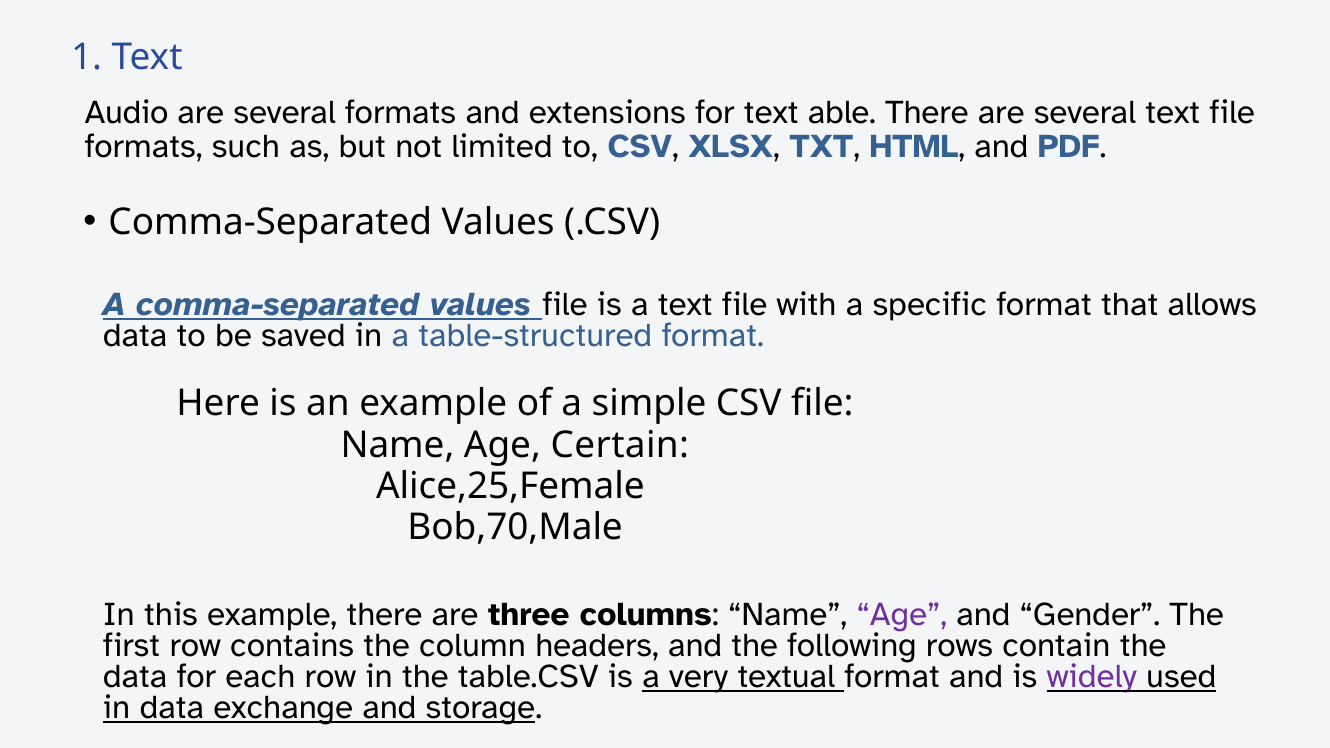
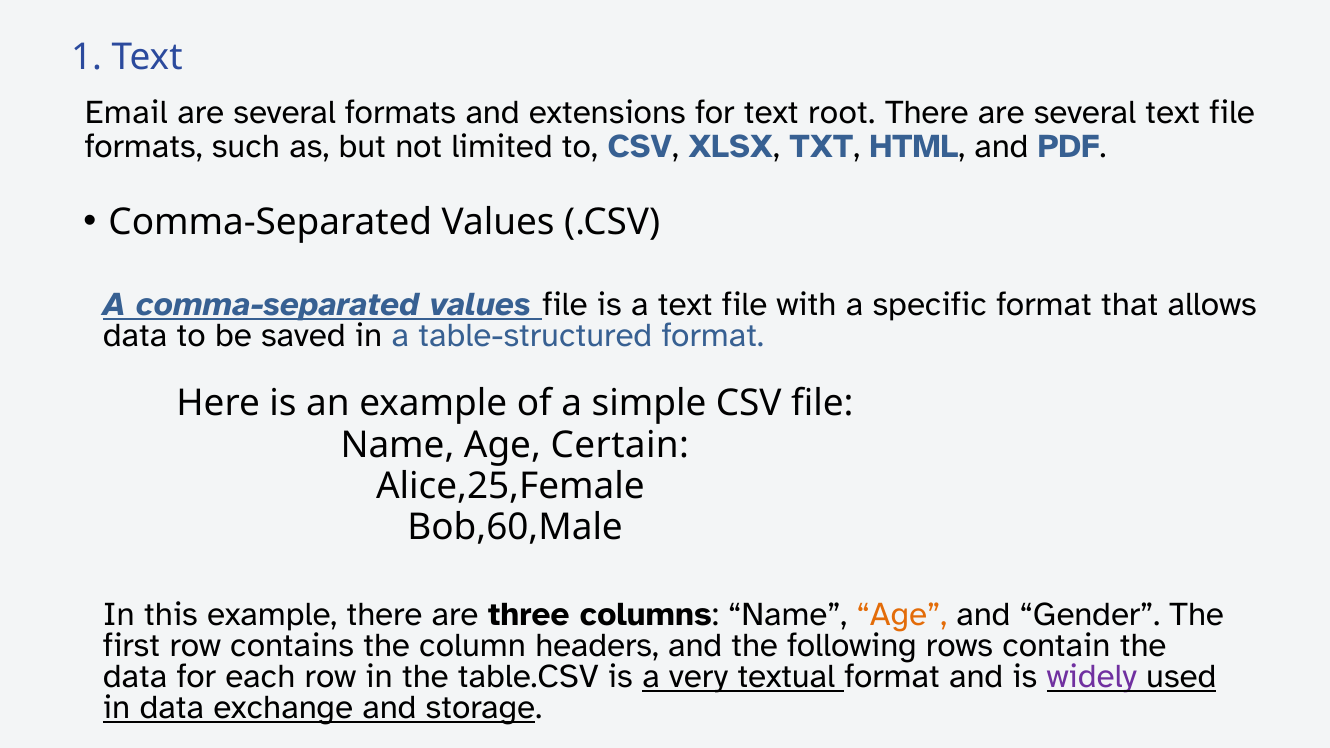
Audio: Audio -> Email (126, 113)
able: able -> root (842, 113)
Bob,70,Male: Bob,70,Male -> Bob,60,Male (515, 528)
Age colour: purple -> orange (902, 615)
